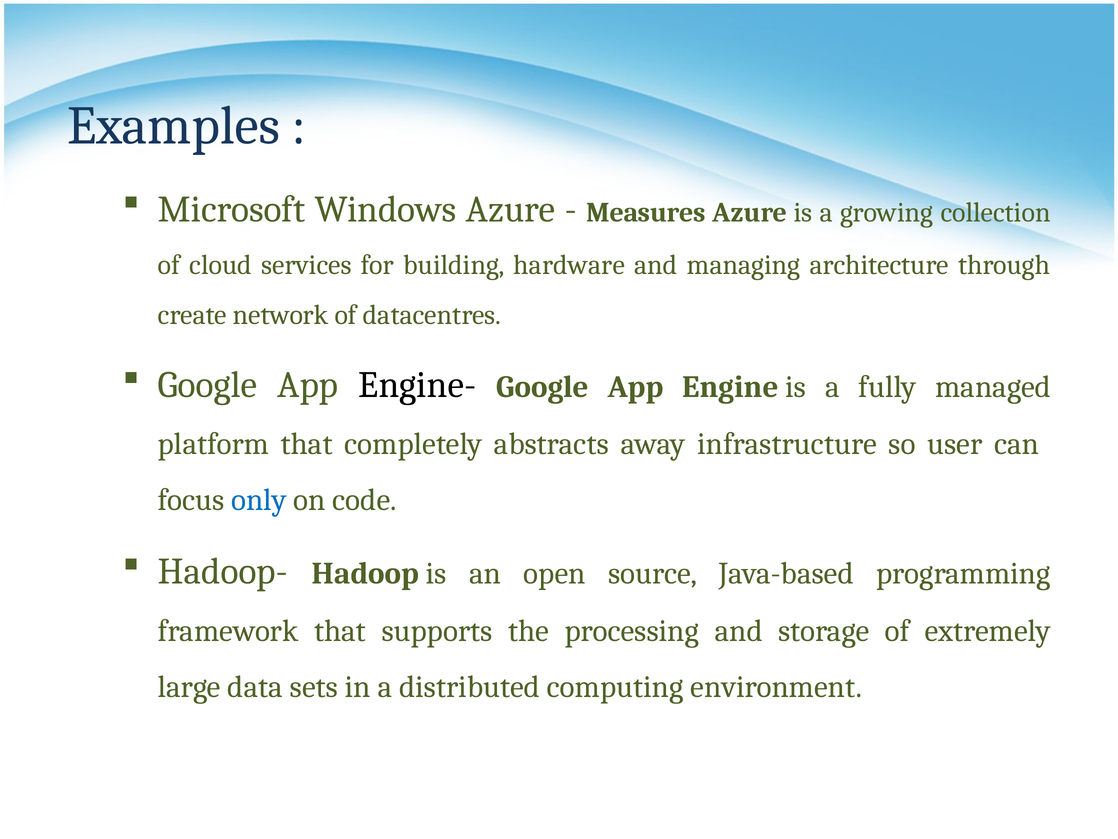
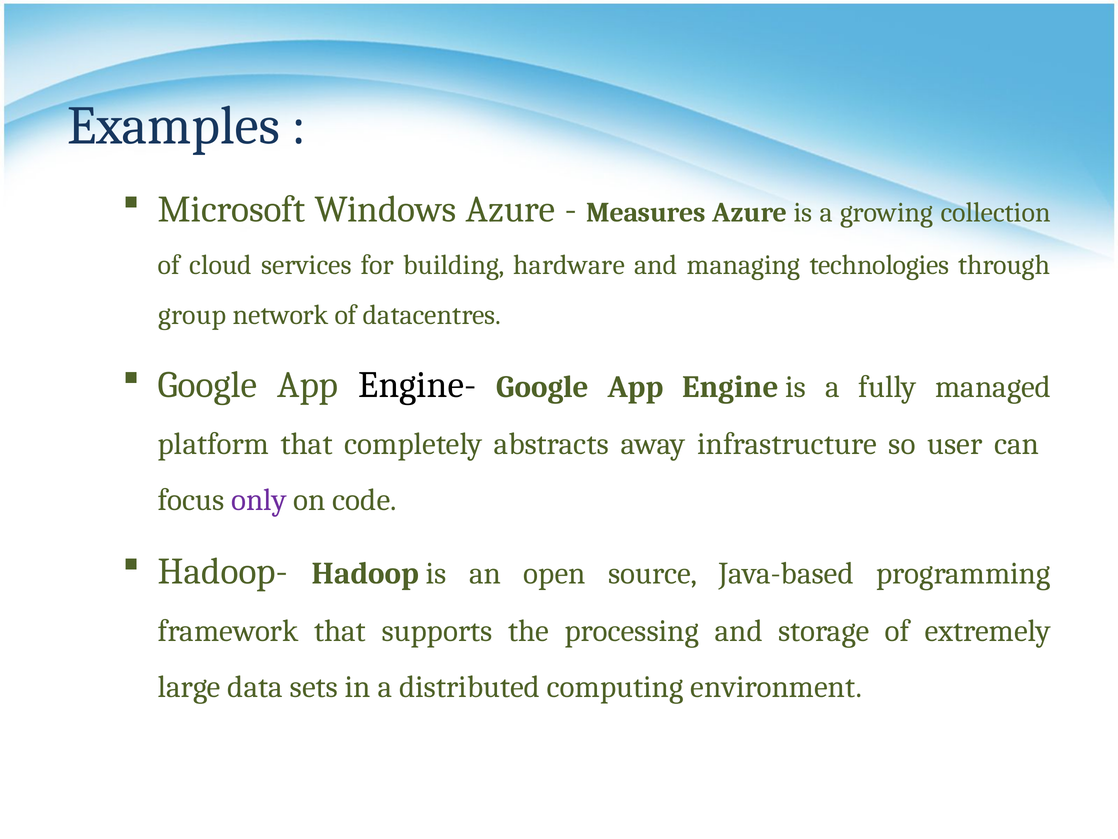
architecture: architecture -> technologies (879, 265)
create: create -> group (192, 315)
only colour: blue -> purple (259, 500)
